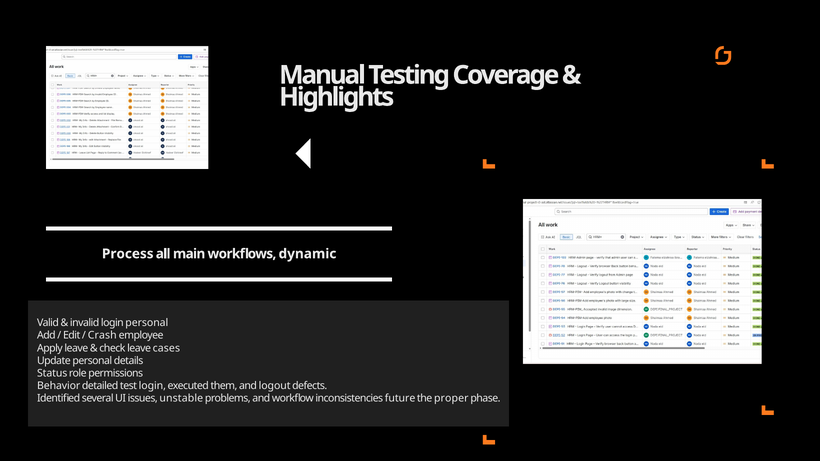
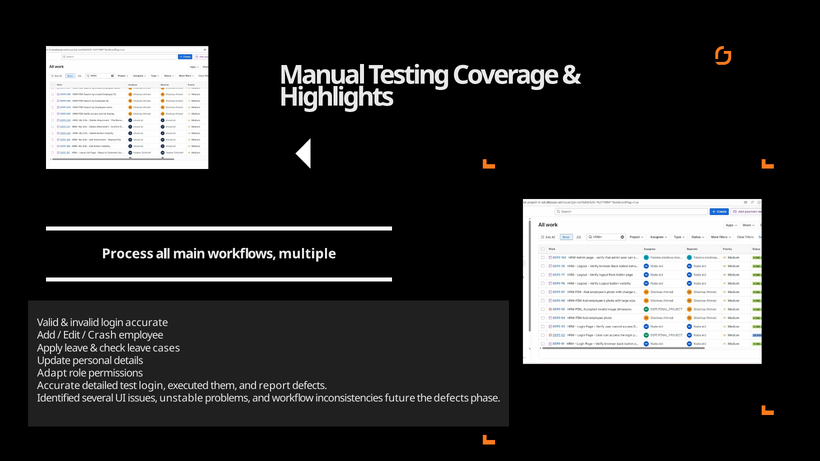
dynamic: dynamic -> multiple (307, 254)
login personal: personal -> accurate (147, 323)
Status: Status -> Adapt (52, 373)
Behavior: Behavior -> Accurate (59, 386)
logout: logout -> report (275, 386)
the proper: proper -> defects (451, 399)
